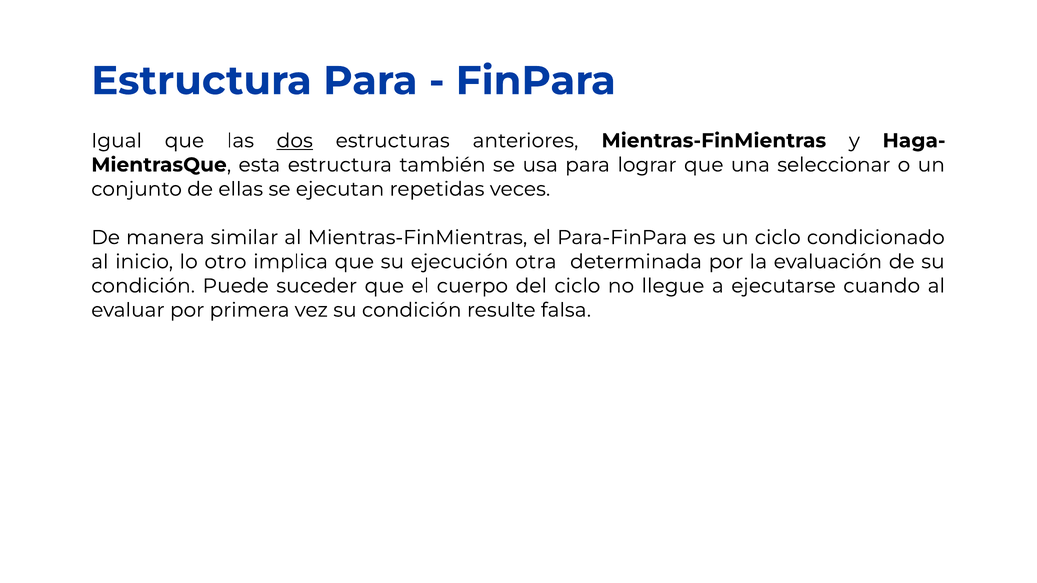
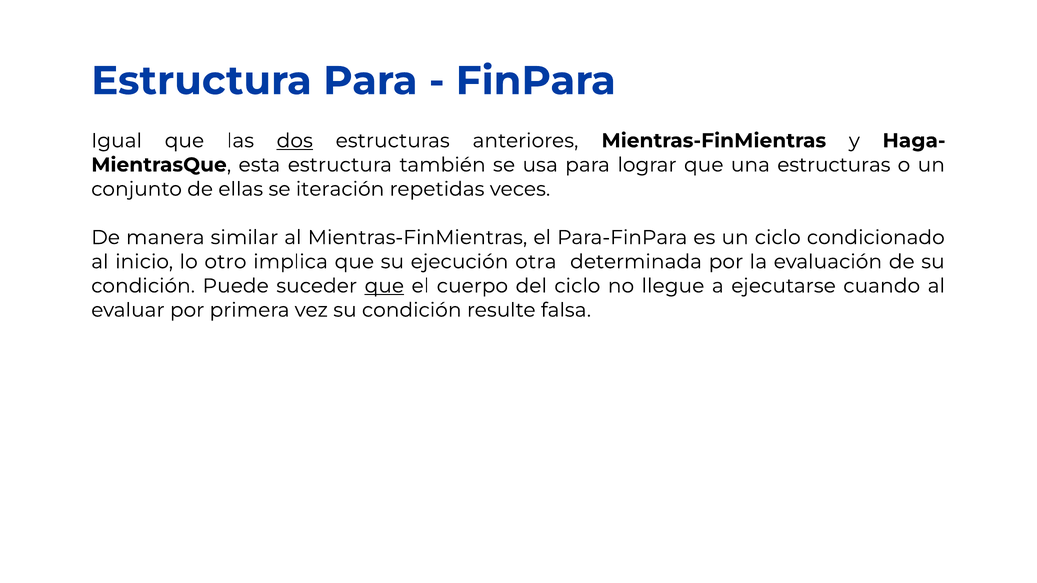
una seleccionar: seleccionar -> estructuras (834, 165)
ejecutan: ejecutan -> iteración (340, 189)
que underline: none -> present (384, 286)
